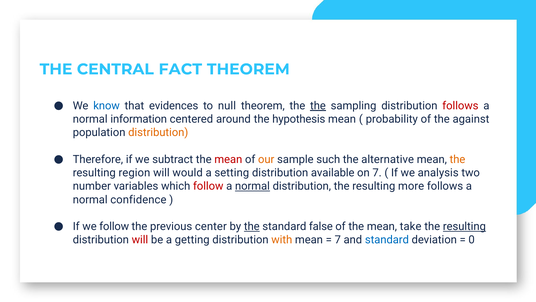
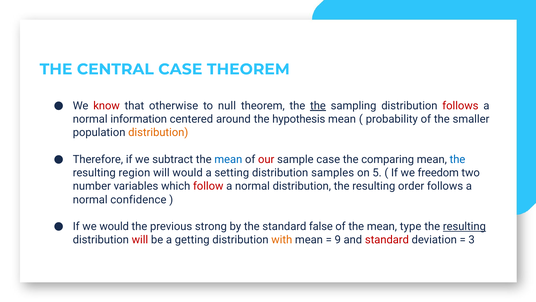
CENTRAL FACT: FACT -> CASE (180, 69)
know colour: blue -> red (107, 106)
evidences: evidences -> otherwise (174, 106)
against: against -> smaller (471, 119)
mean colour: red -> blue (228, 159)
our colour: orange -> red (266, 159)
sample such: such -> case (328, 159)
alternative: alternative -> comparing (388, 159)
the colour: orange -> blue (457, 159)
available: available -> samples (333, 173)
on 7: 7 -> 5 (377, 173)
analysis: analysis -> freedom (438, 173)
normal underline: present -> none (252, 186)
more: more -> order (411, 186)
we follow: follow -> would (114, 226)
center: center -> strong (211, 226)
the underline: present -> none (252, 226)
take: take -> type (411, 226)
7: 7 -> 9 (338, 240)
standard colour: blue -> red (387, 240)
0: 0 -> 3 (472, 240)
